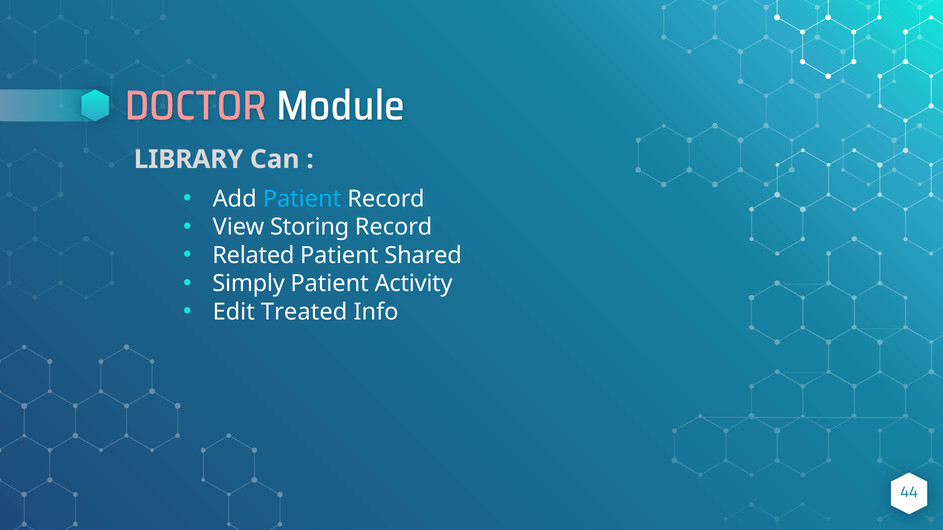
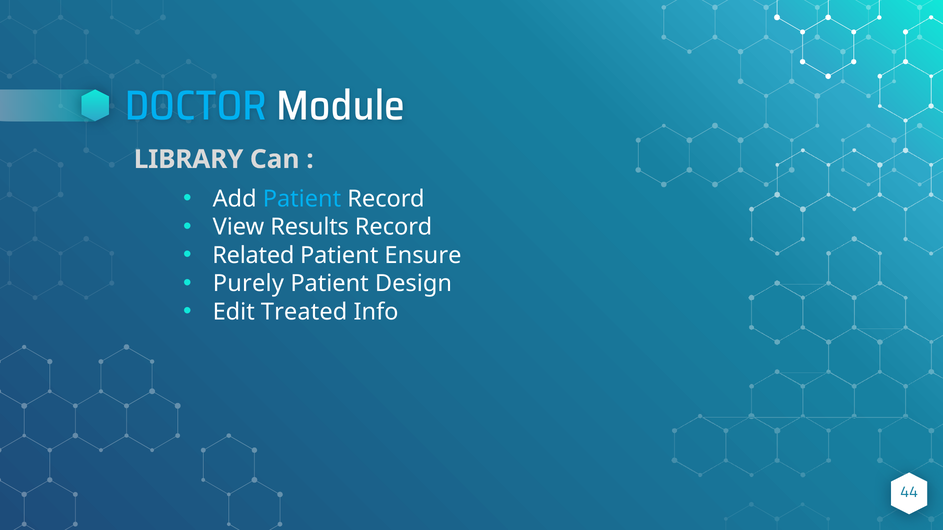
DOCTOR colour: pink -> light blue (196, 106)
Storing: Storing -> Results (310, 227)
Shared: Shared -> Ensure (423, 256)
Simply: Simply -> Purely (248, 284)
Activity: Activity -> Design (413, 284)
